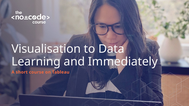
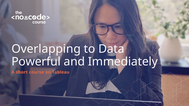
Visualisation: Visualisation -> Overlapping (46, 49)
Learning: Learning -> Powerful (36, 62)
